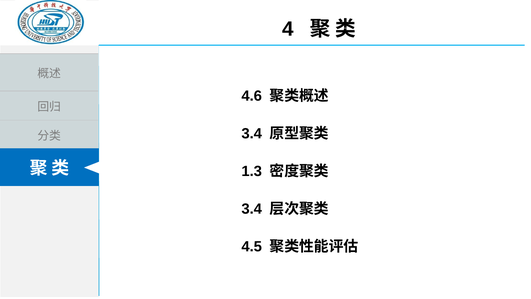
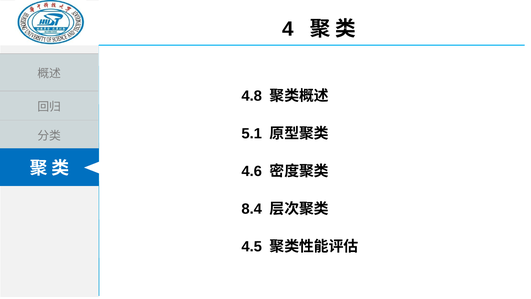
4.6: 4.6 -> 4.8 (252, 96)
3.4: 3.4 -> 5.1 (252, 134)
1.3: 1.3 -> 4.6 (252, 171)
3.4: 3.4 -> 8.4 (252, 209)
